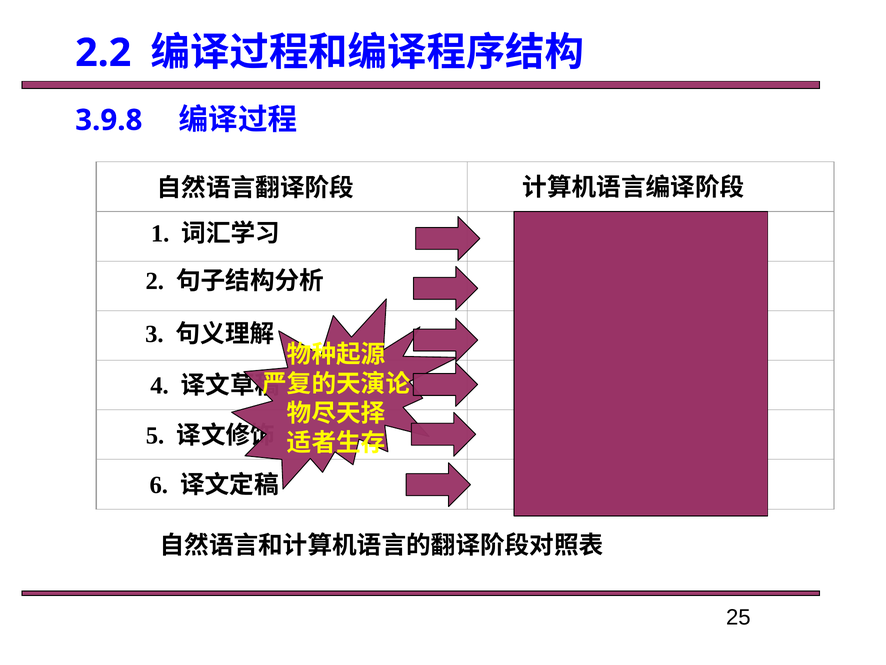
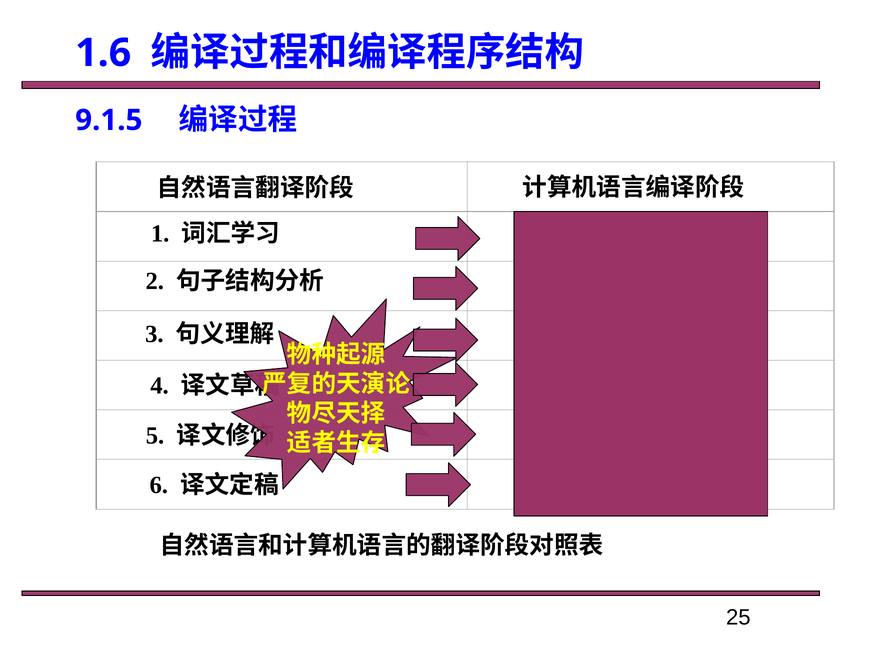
2.2: 2.2 -> 1.6 (103, 53)
3.9.8: 3.9.8 -> 9.1.5 (109, 120)
